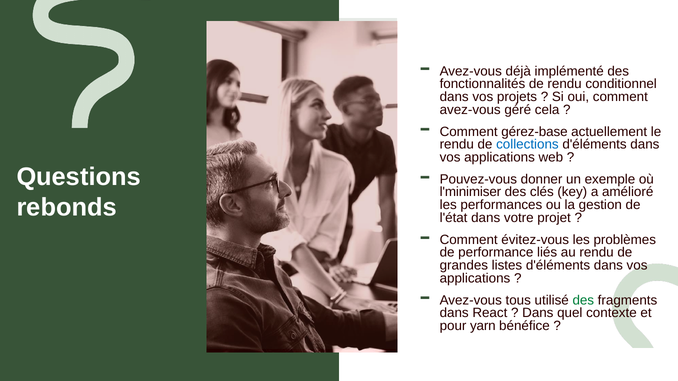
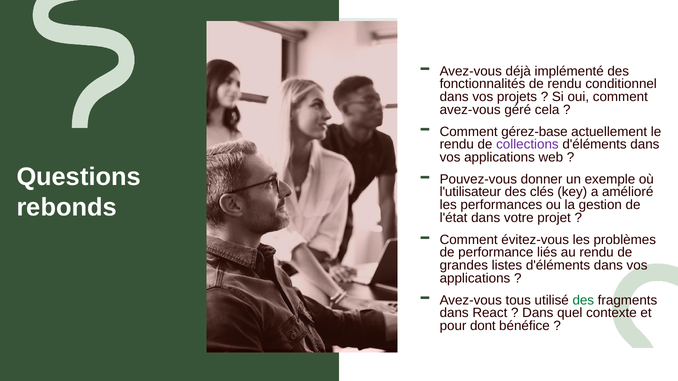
collections colour: blue -> purple (527, 145)
l'minimiser: l'minimiser -> l'utilisateur (470, 192)
yarn: yarn -> dont (483, 326)
